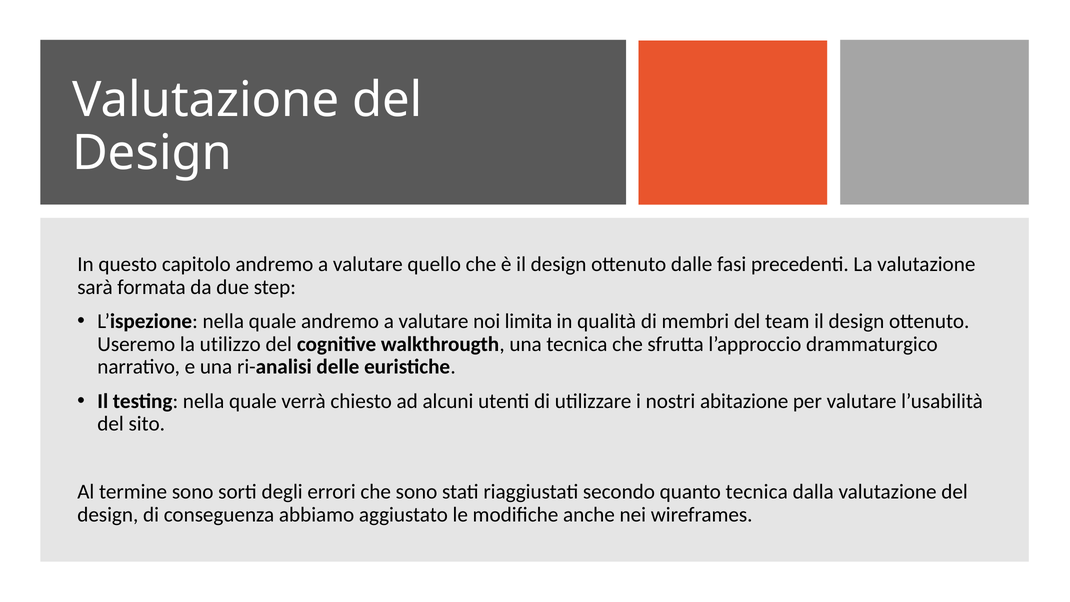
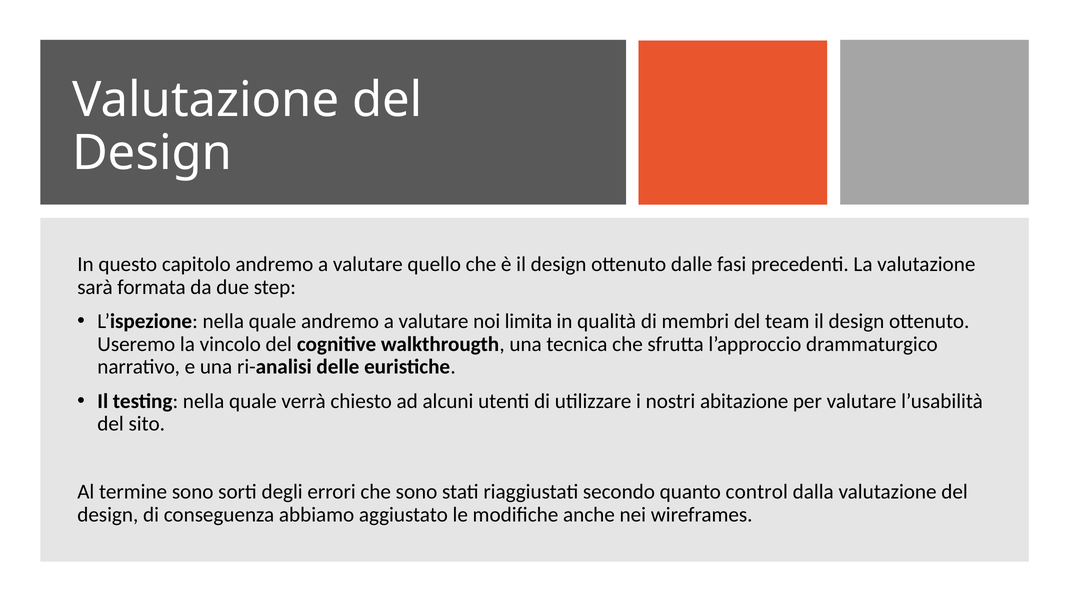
utilizzo: utilizzo -> vincolo (230, 344)
quanto tecnica: tecnica -> control (757, 492)
